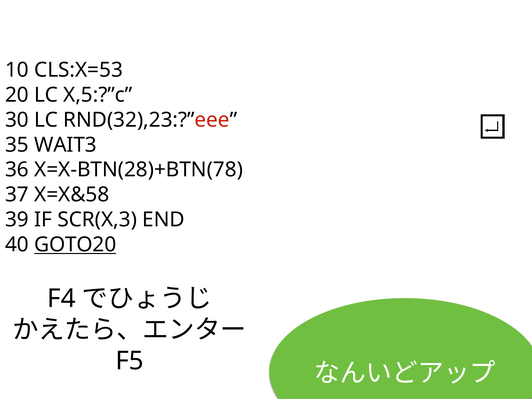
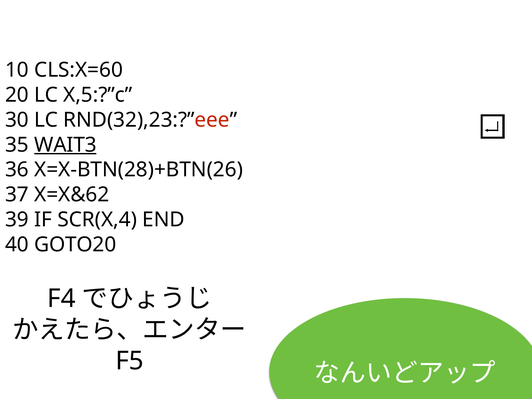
CLS:X=53: CLS:X=53 -> CLS:X=60 (79, 70)
WAIT3 underline: none -> present (65, 145)
X=X-BTN(28)+BTN(78: X=X-BTN(28)+BTN(78 -> X=X-BTN(28)+BTN(26 (139, 170)
X=X&58: X=X&58 -> X=X&62 (72, 195)
SCR(X,3: SCR(X,3 -> SCR(X,4 (97, 220)
GOTO20 underline: present -> none (75, 245)
